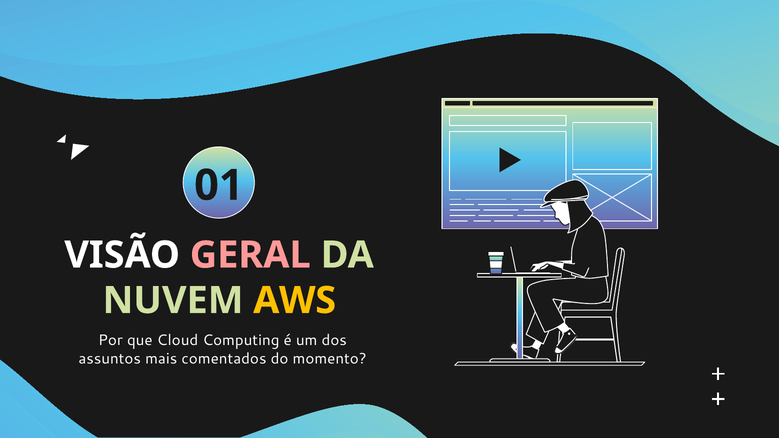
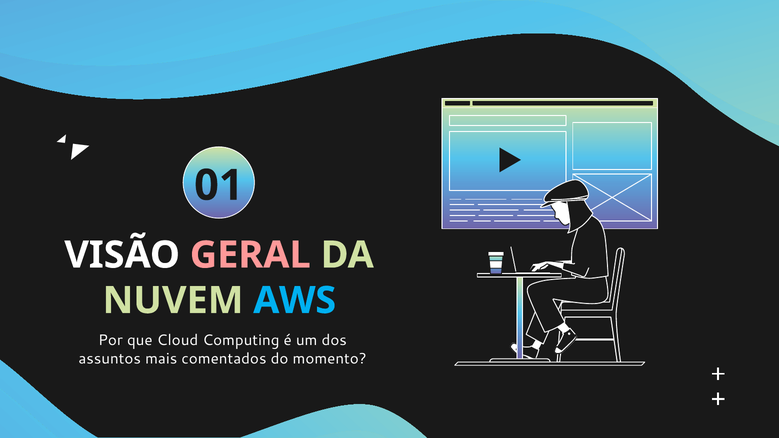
AWS colour: yellow -> light blue (295, 301)
